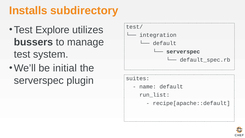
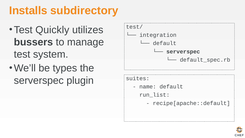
Explore: Explore -> Quickly (52, 30)
initial: initial -> types (65, 68)
